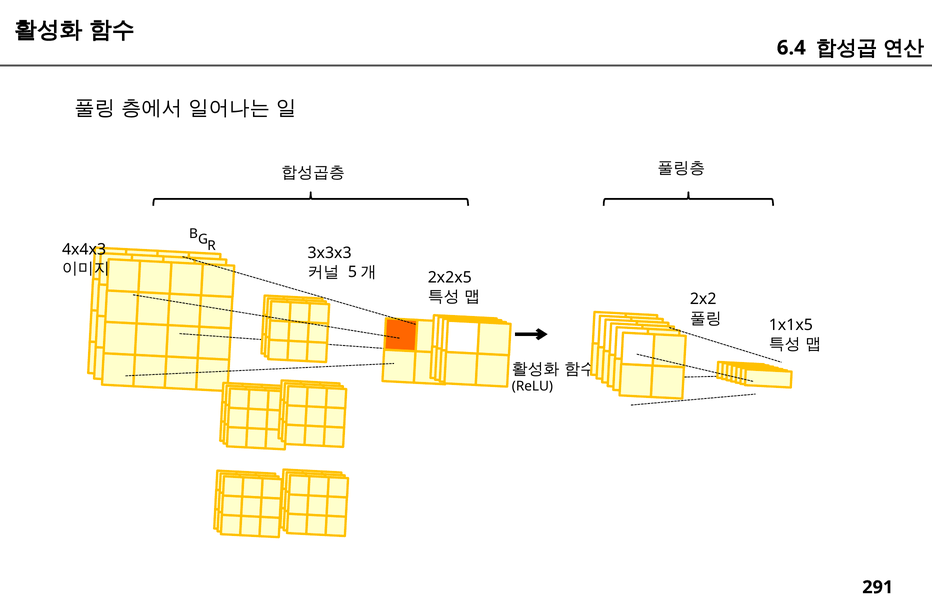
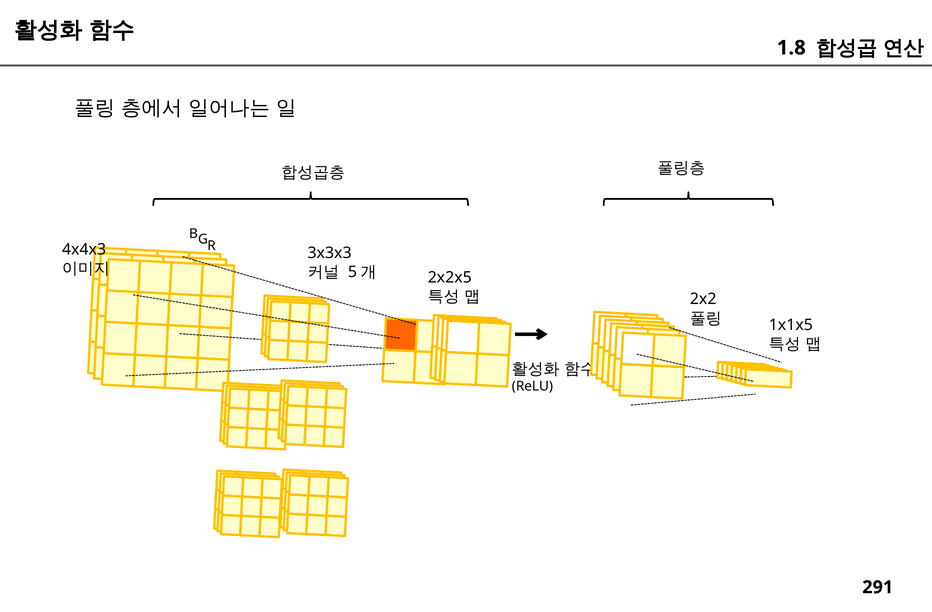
6.4: 6.4 -> 1.8 (791, 48)
